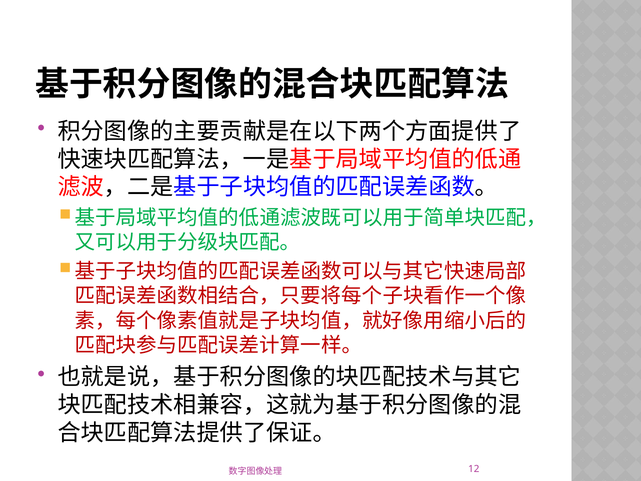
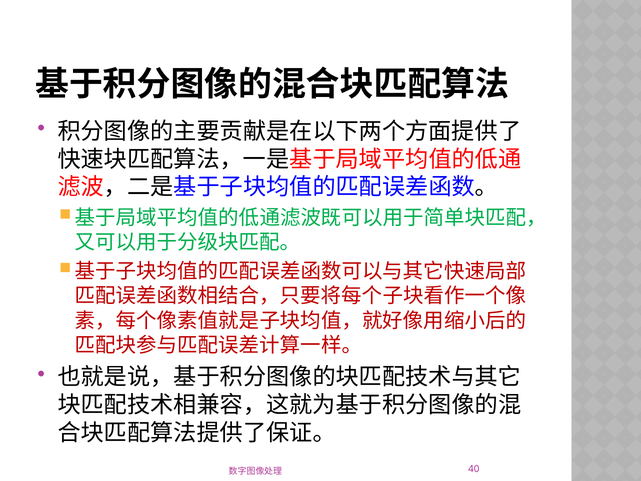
12: 12 -> 40 (474, 469)
